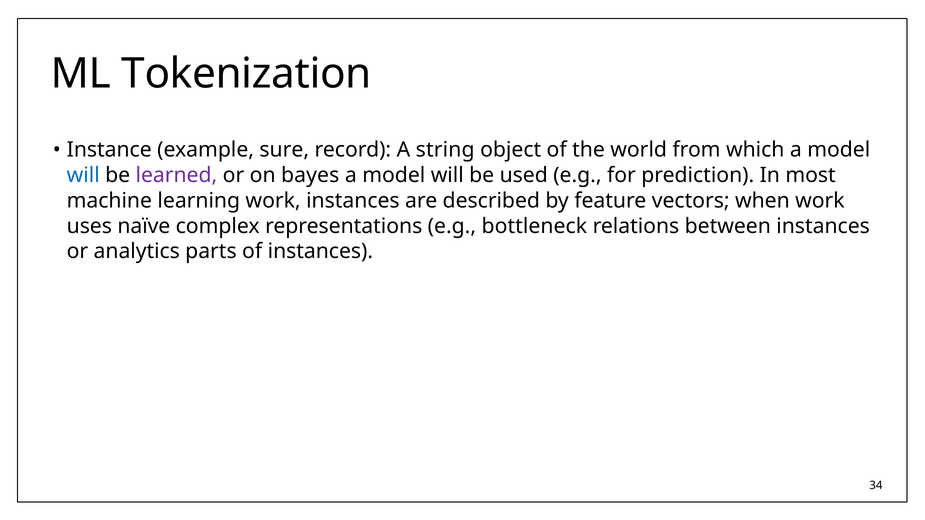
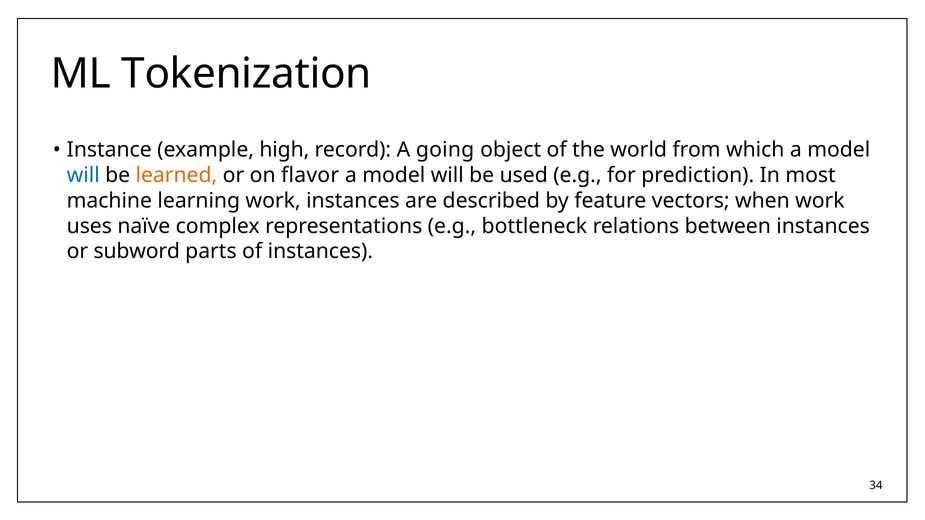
sure: sure -> high (284, 150)
string: string -> going (445, 150)
learned colour: purple -> orange (176, 175)
bayes: bayes -> flavor (310, 175)
analytics: analytics -> subword (137, 252)
